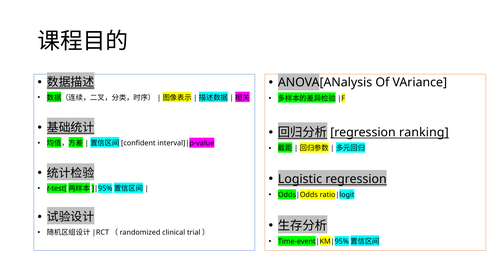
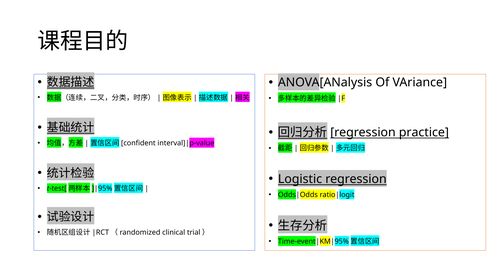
ranking: ranking -> practice (424, 132)
